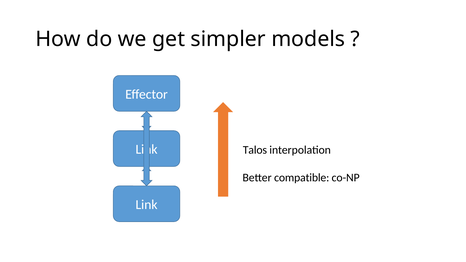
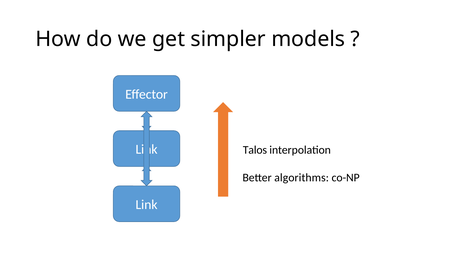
compatible: compatible -> algorithms (302, 178)
